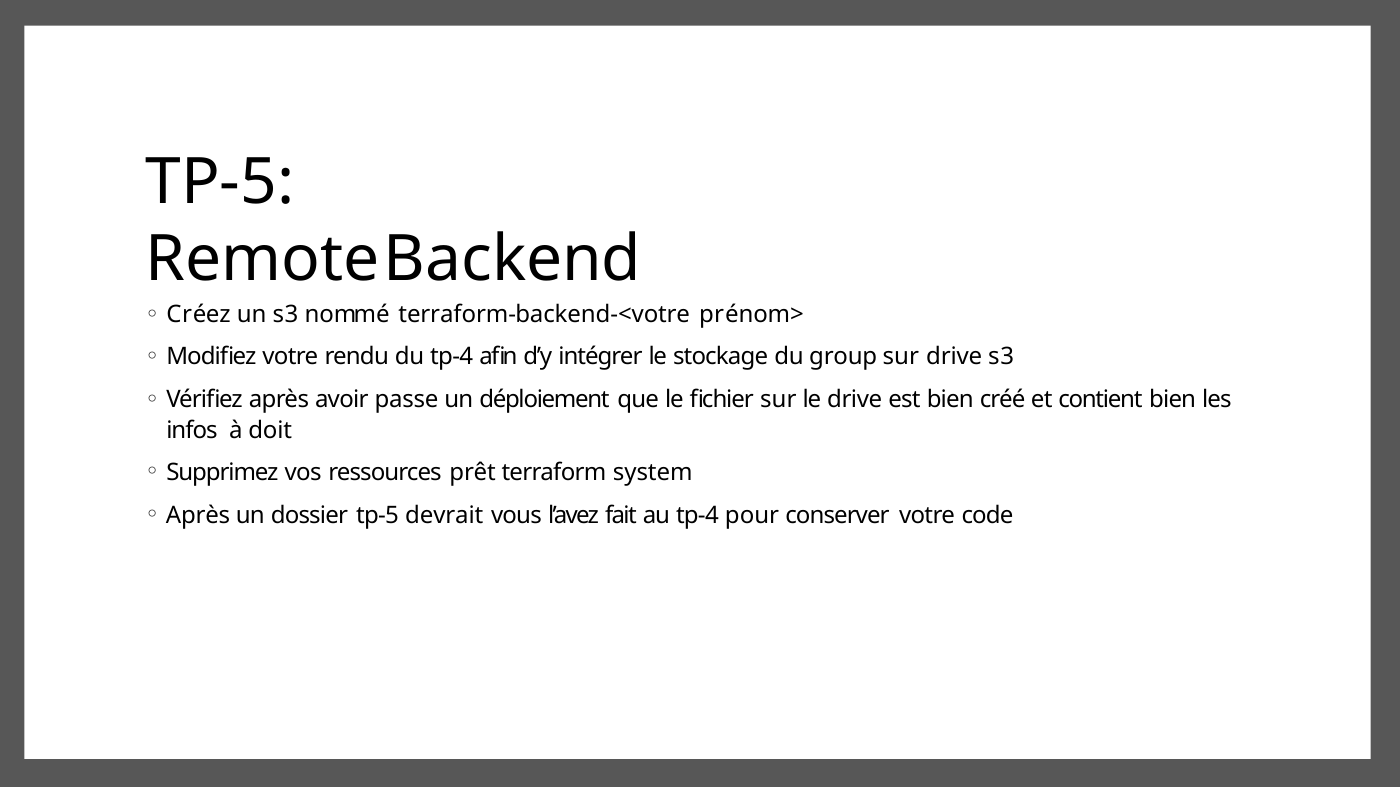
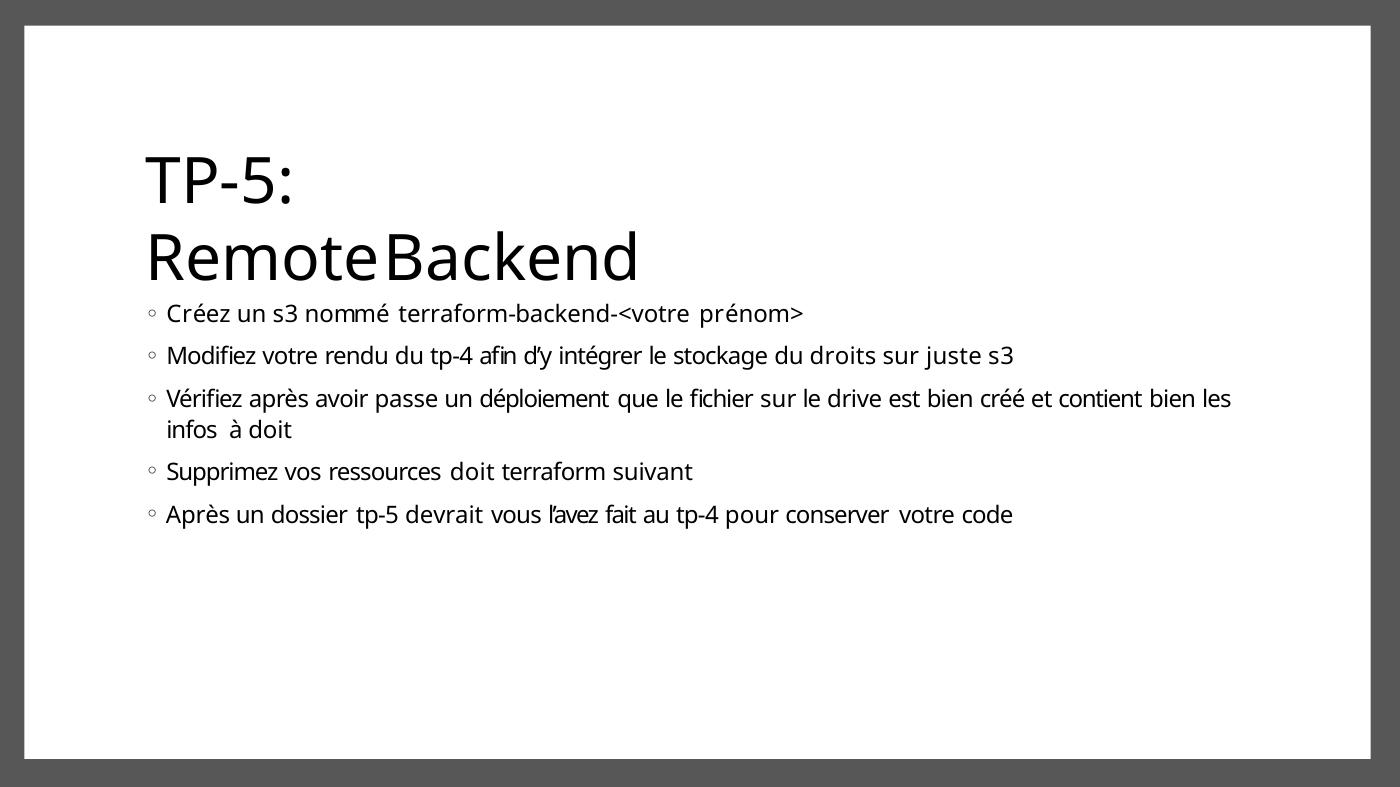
group: group -> droits (843, 357)
sur drive: drive -> juste (954, 357)
ressources prêt: prêt -> doit (472, 472)
system: system -> suivant (653, 472)
